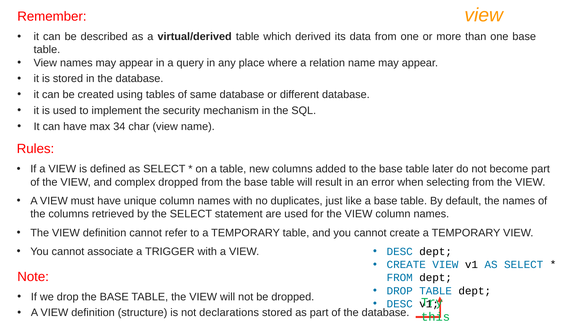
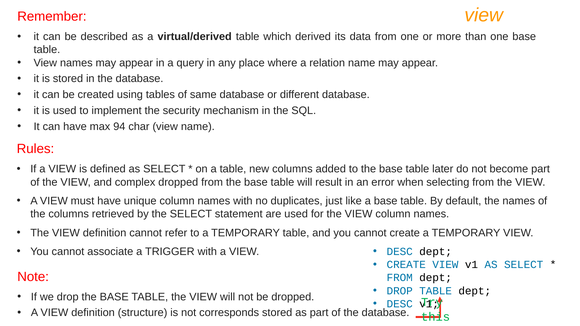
34: 34 -> 94 (119, 127)
declarations: declarations -> corresponds (229, 313)
